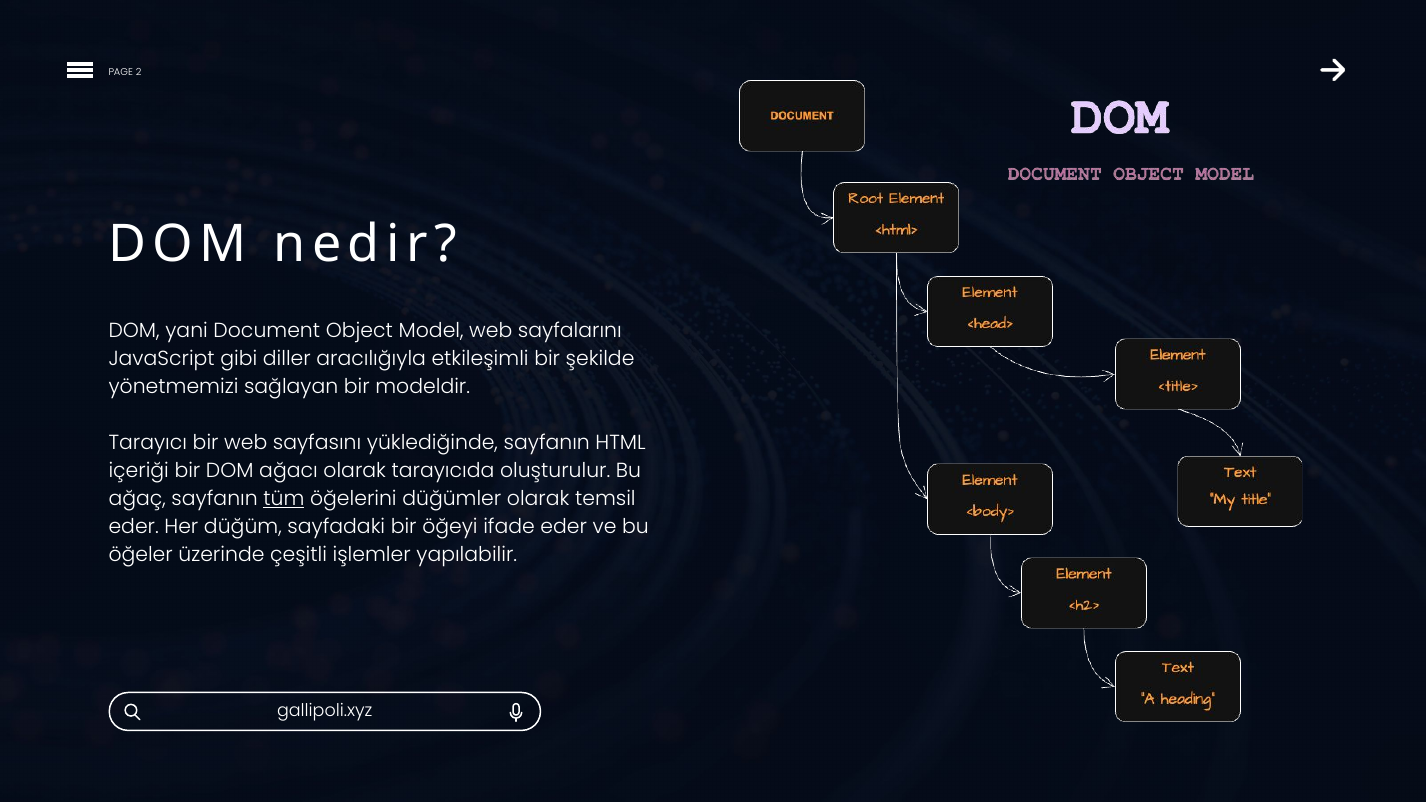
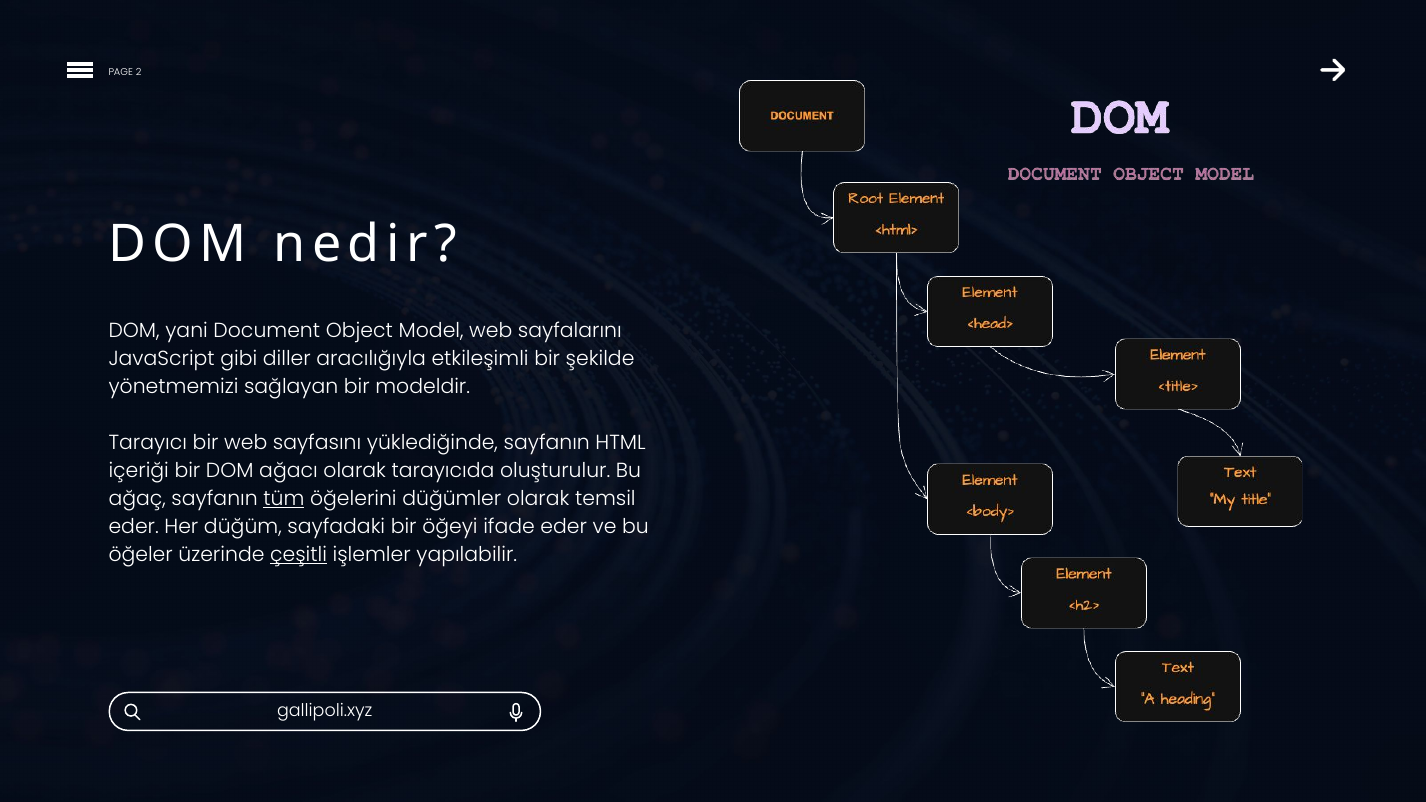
çeşitli underline: none -> present (299, 555)
